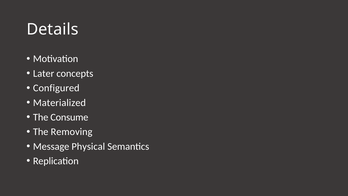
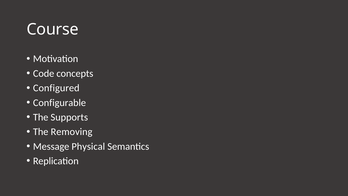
Details: Details -> Course (53, 29)
Later: Later -> Code (44, 73)
Materialized: Materialized -> Configurable (60, 103)
Consume: Consume -> Supports (69, 117)
